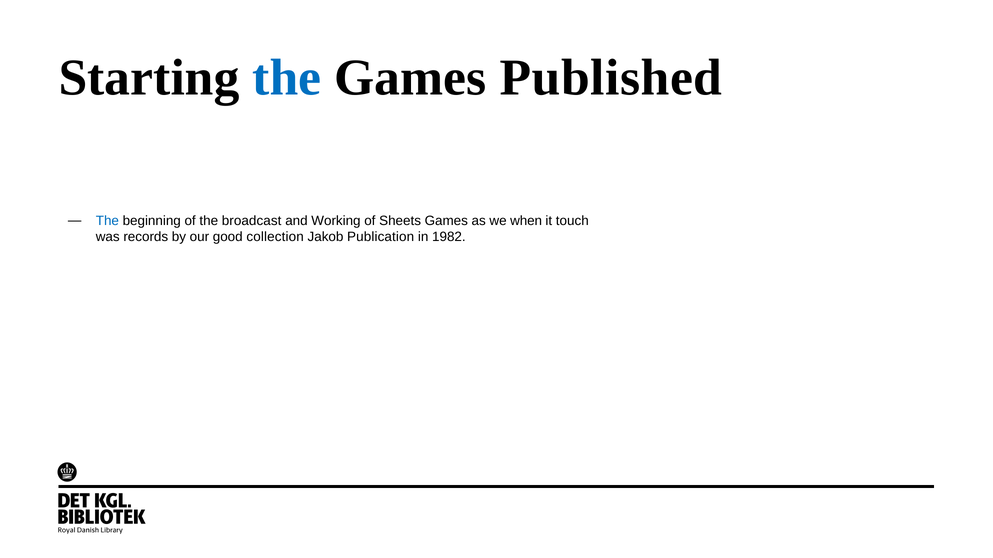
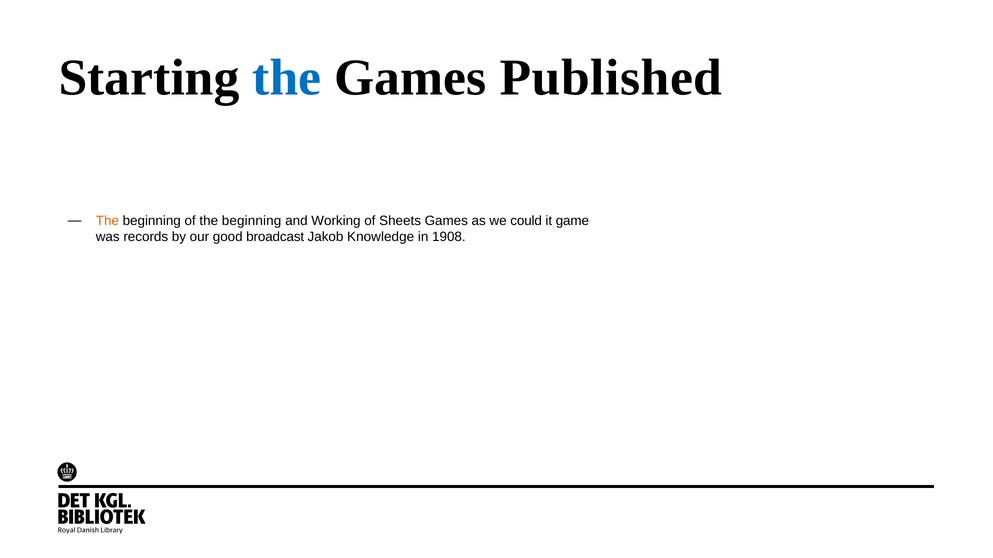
The colour: blue -> orange (107, 221)
of the broadcast: broadcast -> beginning (252, 221)
when: when -> could (526, 221)
touch: touch -> game (572, 221)
collection: collection -> broadcast (275, 237)
Publication: Publication -> Knowledge (381, 237)
1982: 1982 -> 1908 (449, 237)
